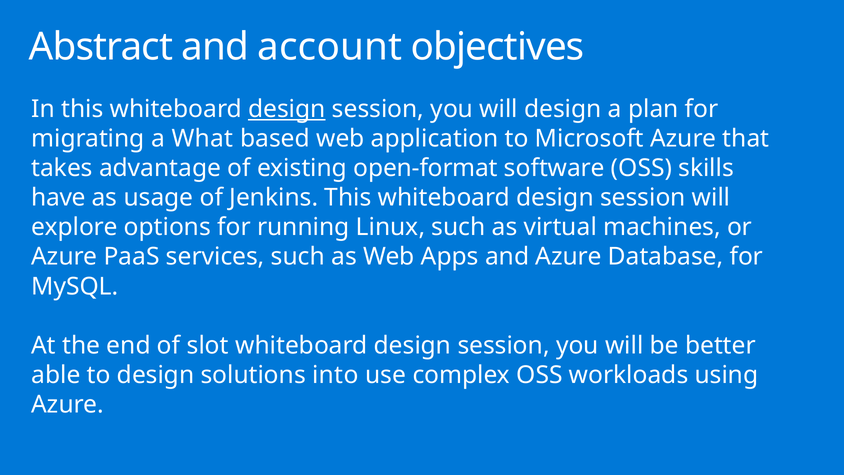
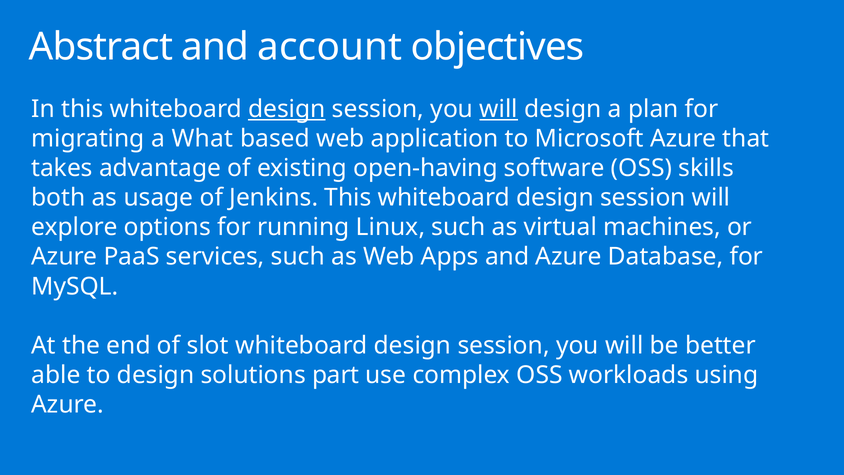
will underline: none -> present (499, 109)
open-format: open-format -> open-having (426, 168)
have: have -> both (58, 198)
into: into -> part (336, 375)
